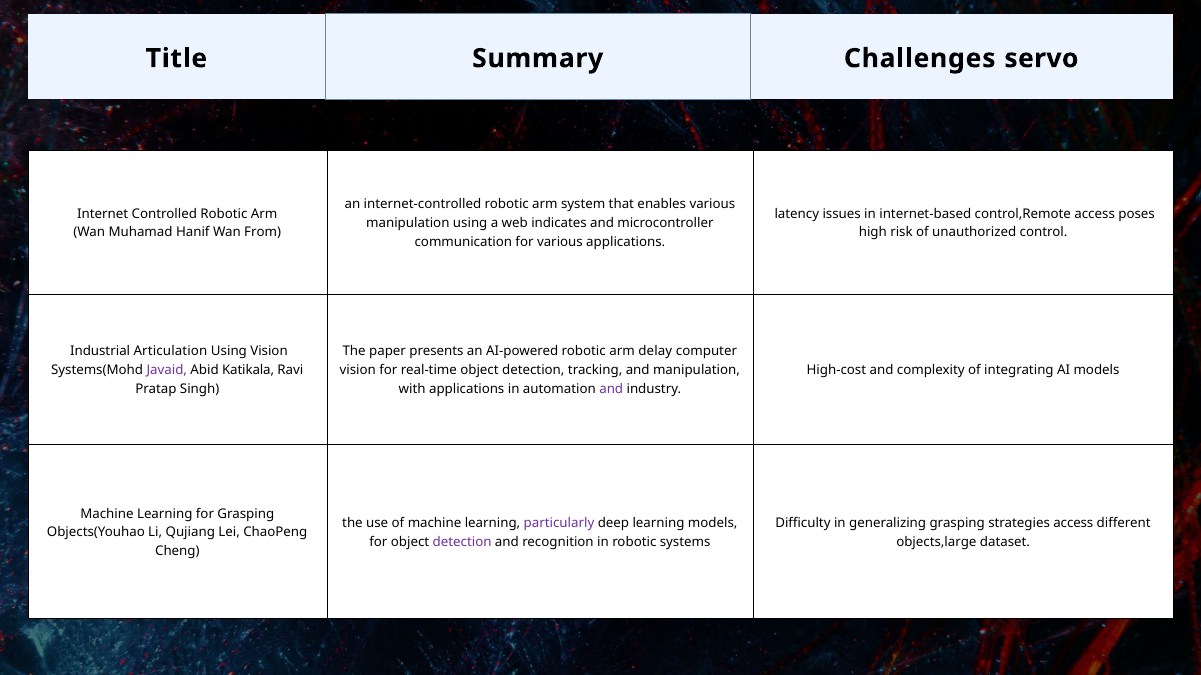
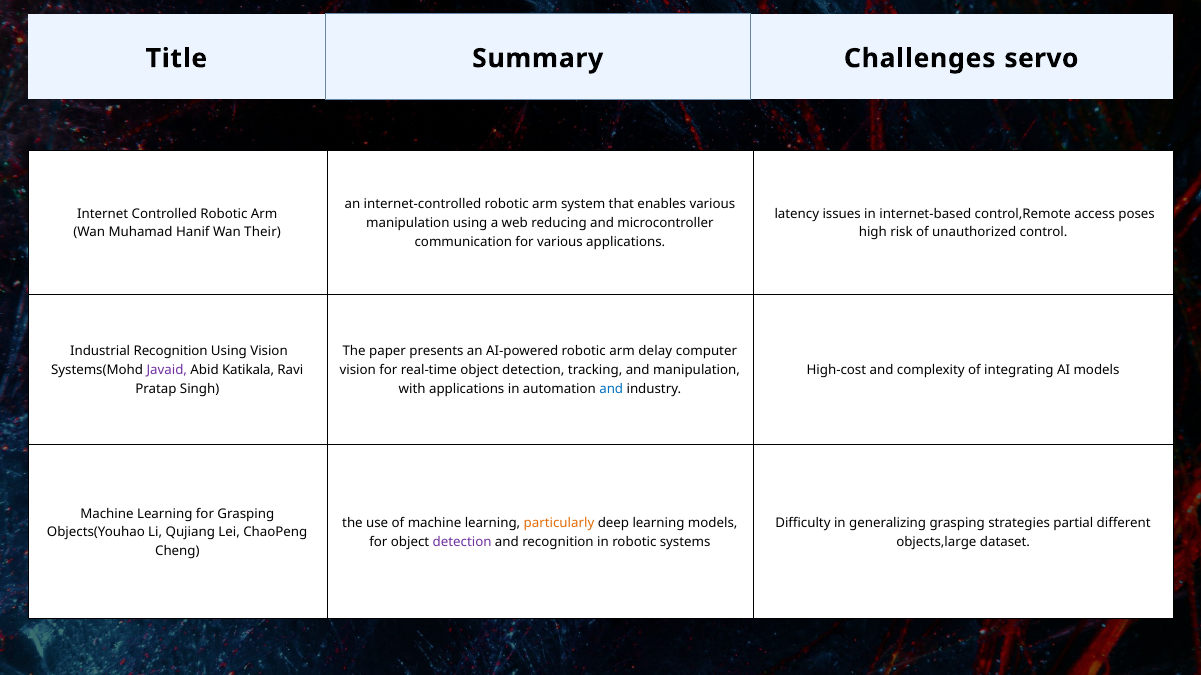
indicates: indicates -> reducing (559, 223)
From: From -> Their (263, 233)
Industrial Articulation: Articulation -> Recognition (171, 352)
and colour: purple -> blue (611, 389)
particularly colour: purple -> orange (559, 523)
strategies access: access -> partial (1073, 523)
